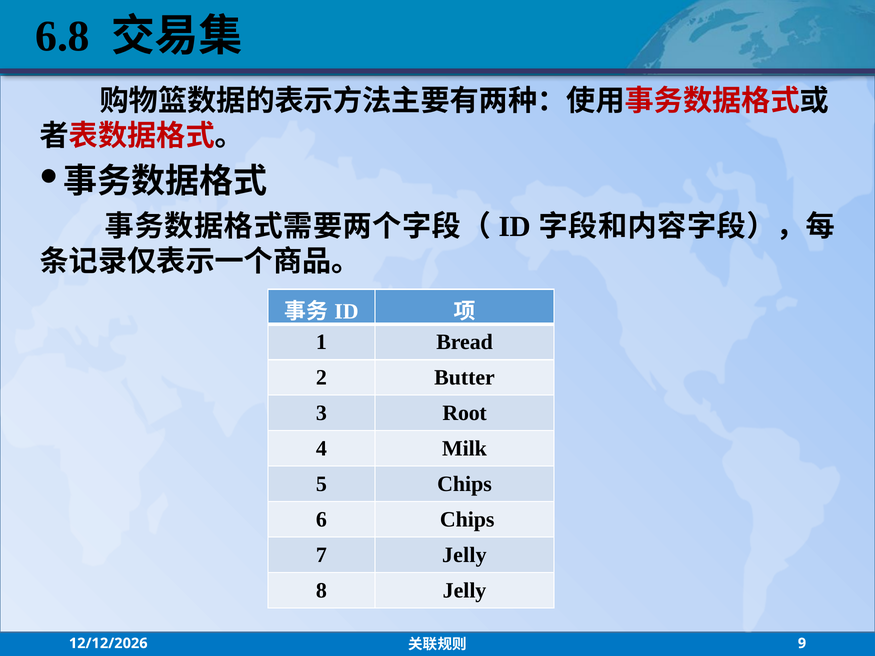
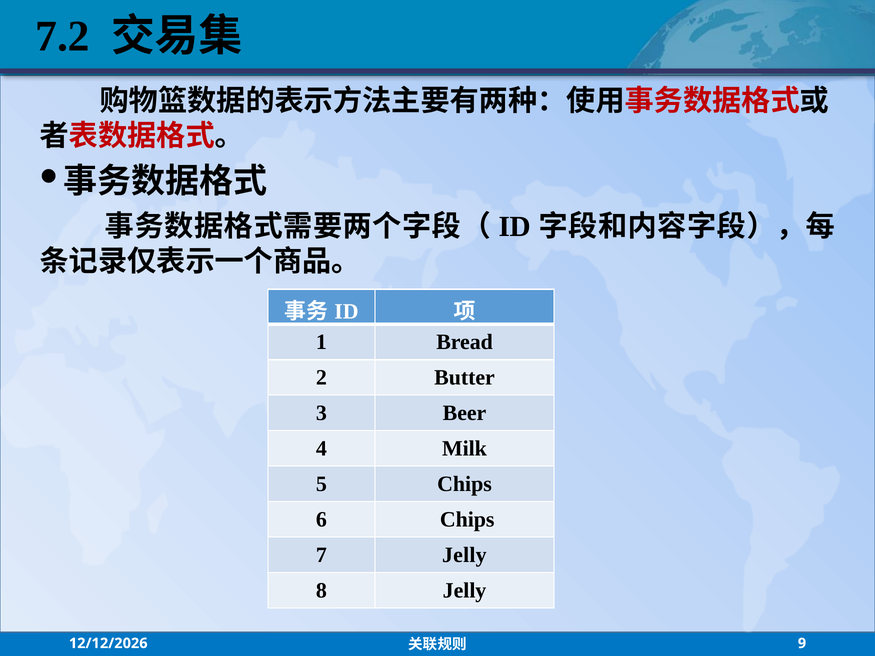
6.8: 6.8 -> 7.2 (62, 36)
Root: Root -> Beer (465, 413)
